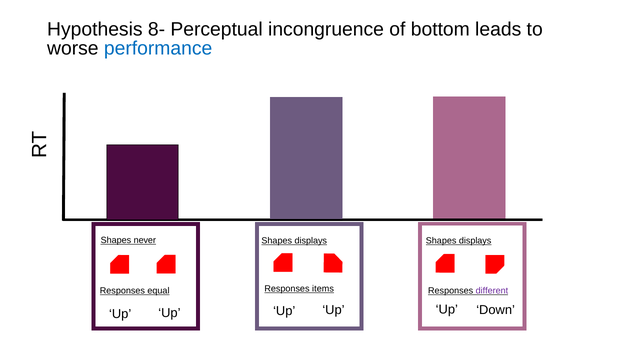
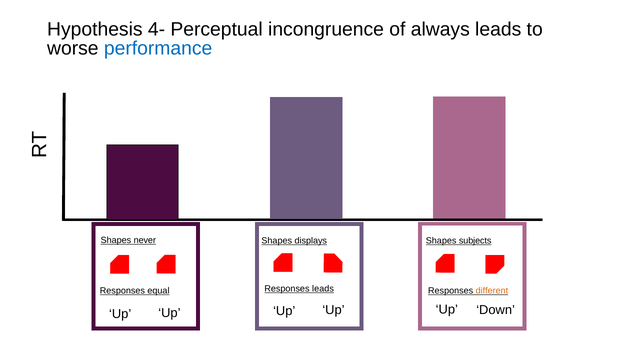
8-: 8- -> 4- (157, 29)
bottom: bottom -> always (440, 29)
displays: displays -> subjects (475, 240)
Responses items: items -> leads (323, 288)
different colour: purple -> orange (492, 290)
